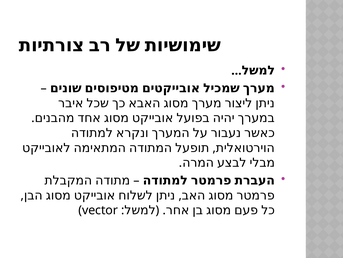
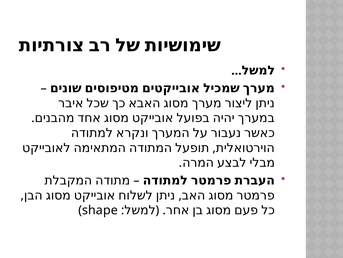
vector: vector -> shape (100, 210)
